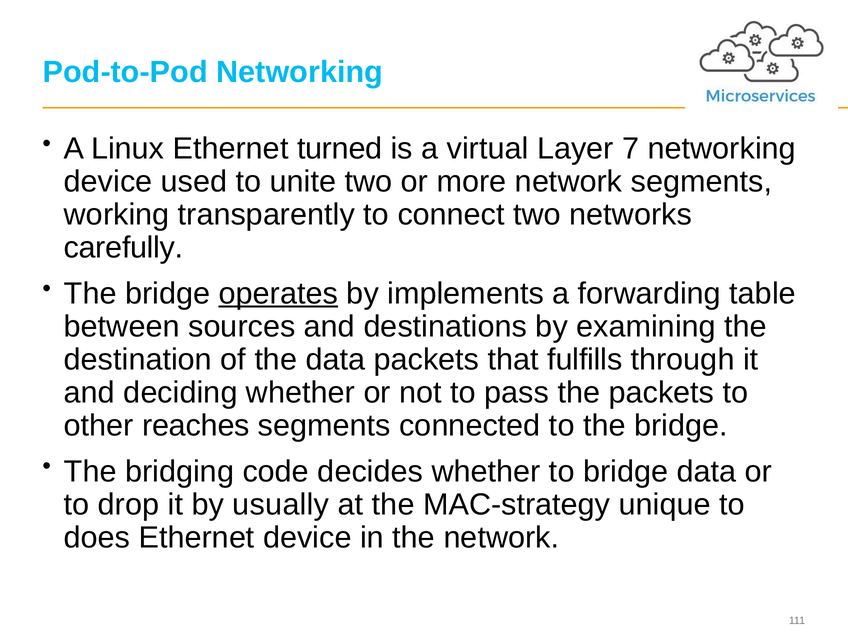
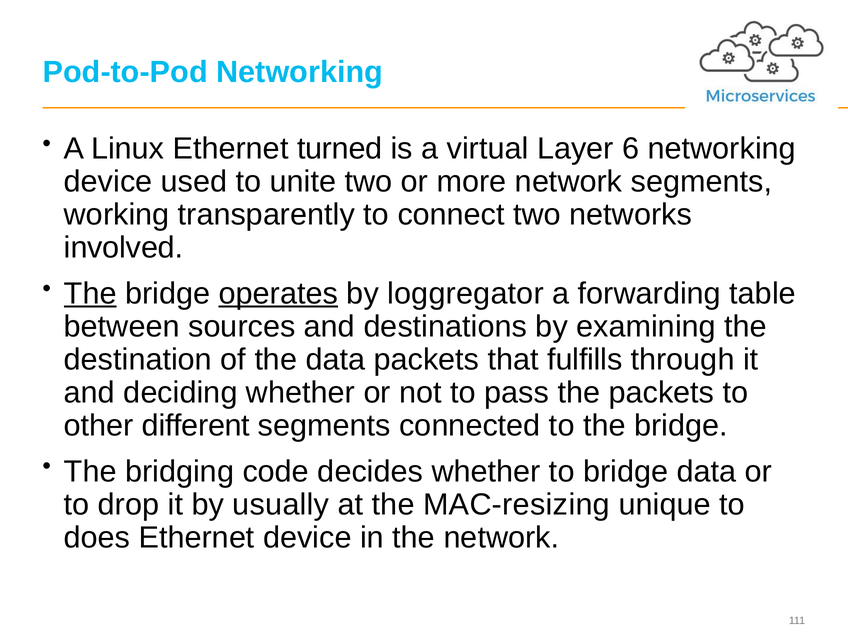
7: 7 -> 6 (631, 149)
carefully: carefully -> involved (124, 248)
The underline: none -> present (90, 293)
implements: implements -> loggregator (466, 293)
reaches: reaches -> different (196, 426)
MAC-strategy: MAC-strategy -> MAC-resizing (517, 504)
